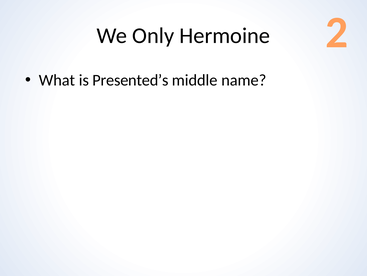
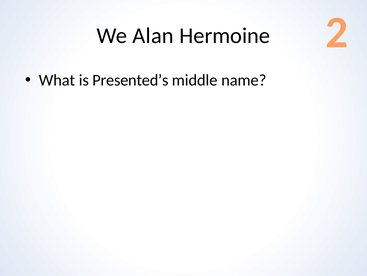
Only: Only -> Alan (153, 36)
